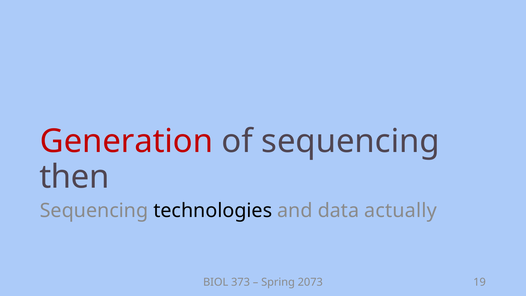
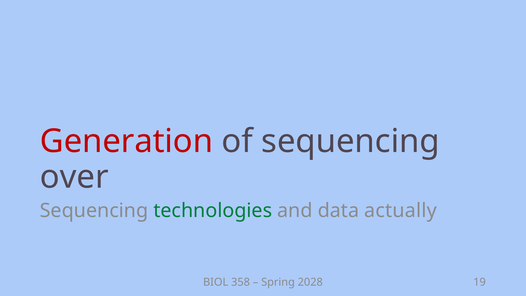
then: then -> over (74, 177)
technologies colour: black -> green (213, 211)
373: 373 -> 358 (241, 282)
2073: 2073 -> 2028 (310, 282)
